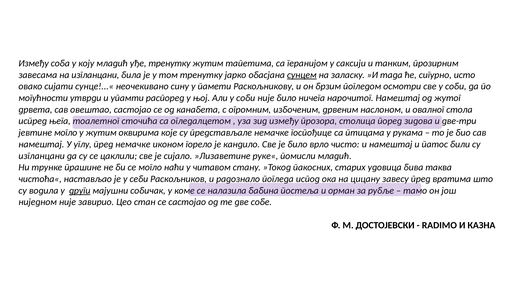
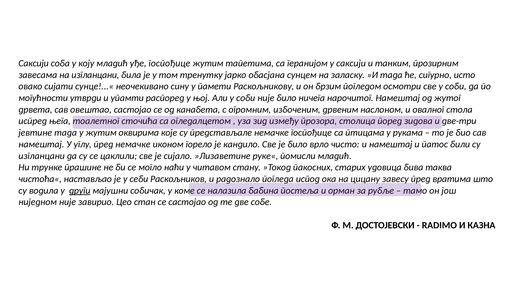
Између: Између -> Саксији (34, 63)
уђе тренутку: тренутку -> госпођице (169, 63)
сунцем underline: present -> none (302, 75)
јевтине могло: могло -> тада (66, 133)
